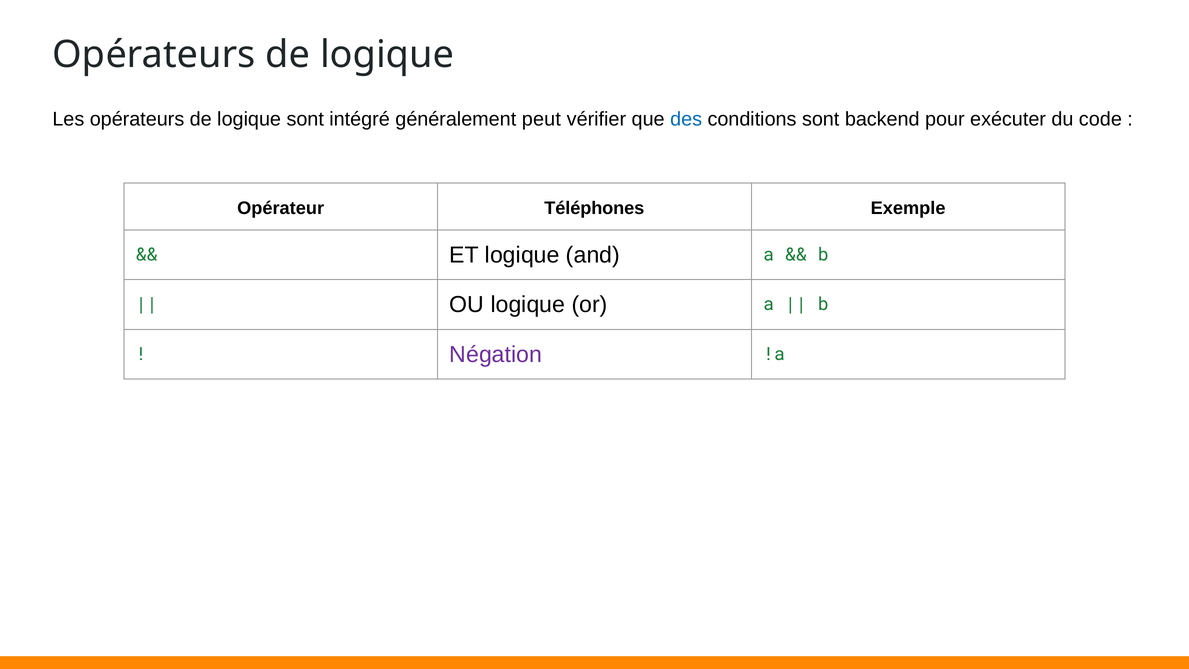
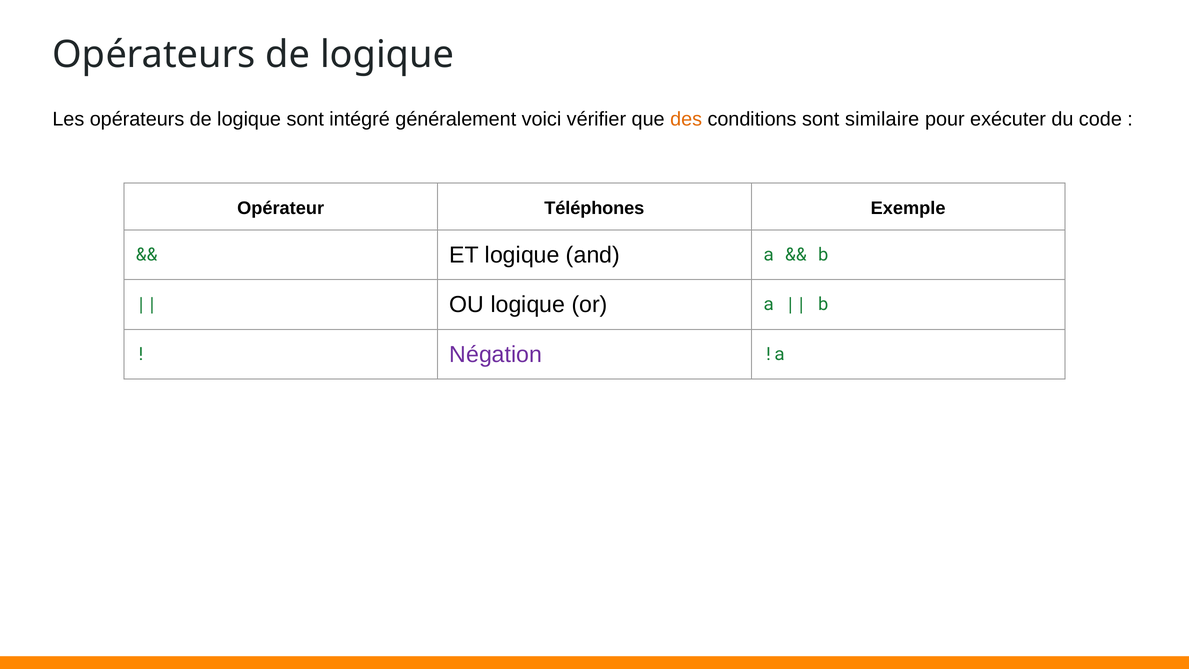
peut: peut -> voici (541, 119)
des colour: blue -> orange (686, 119)
backend: backend -> similaire (882, 119)
